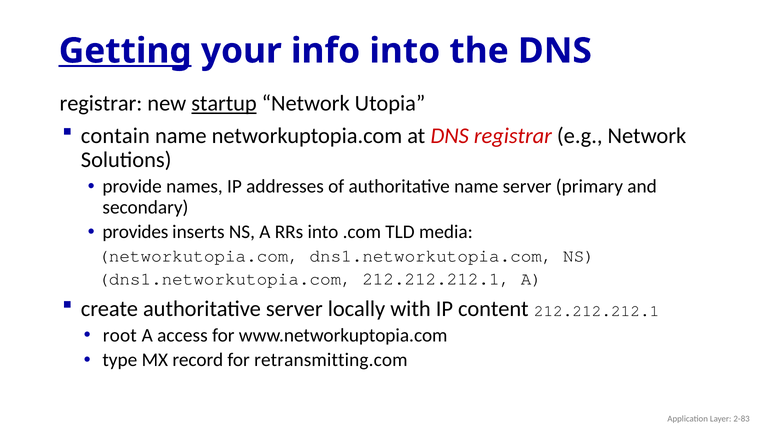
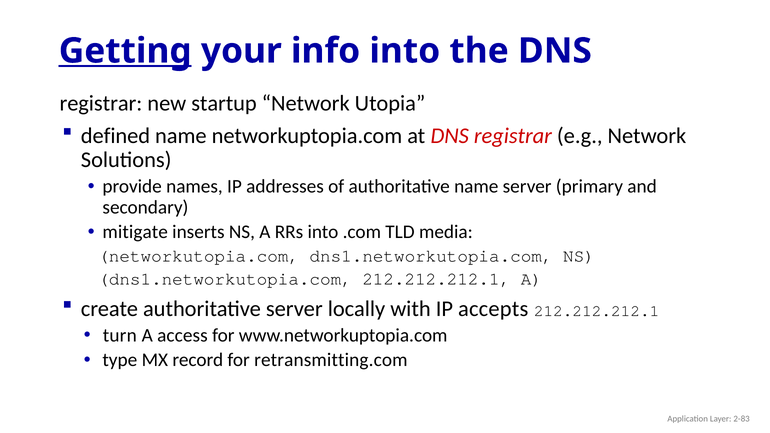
startup underline: present -> none (224, 104)
contain: contain -> defined (115, 136)
provides: provides -> mitigate (135, 232)
content: content -> accepts (493, 309)
root: root -> turn (120, 335)
